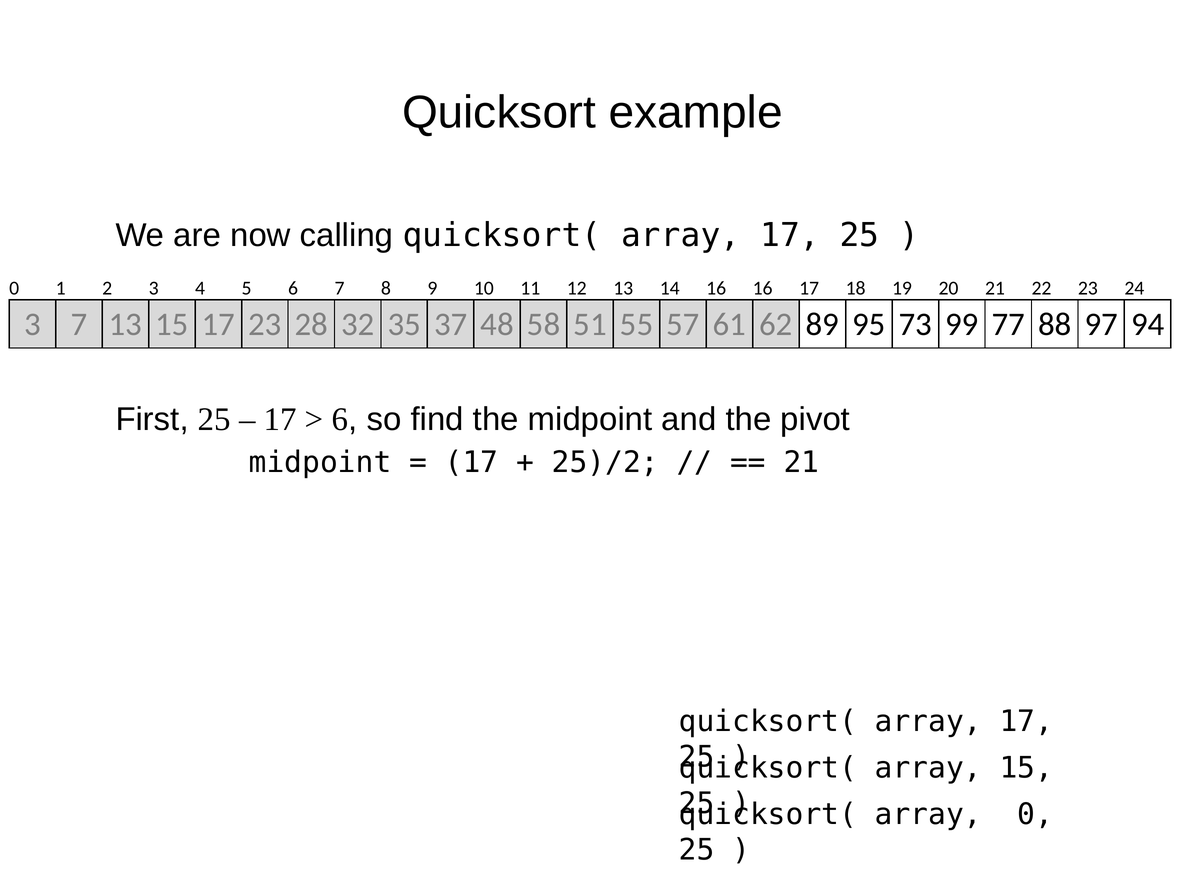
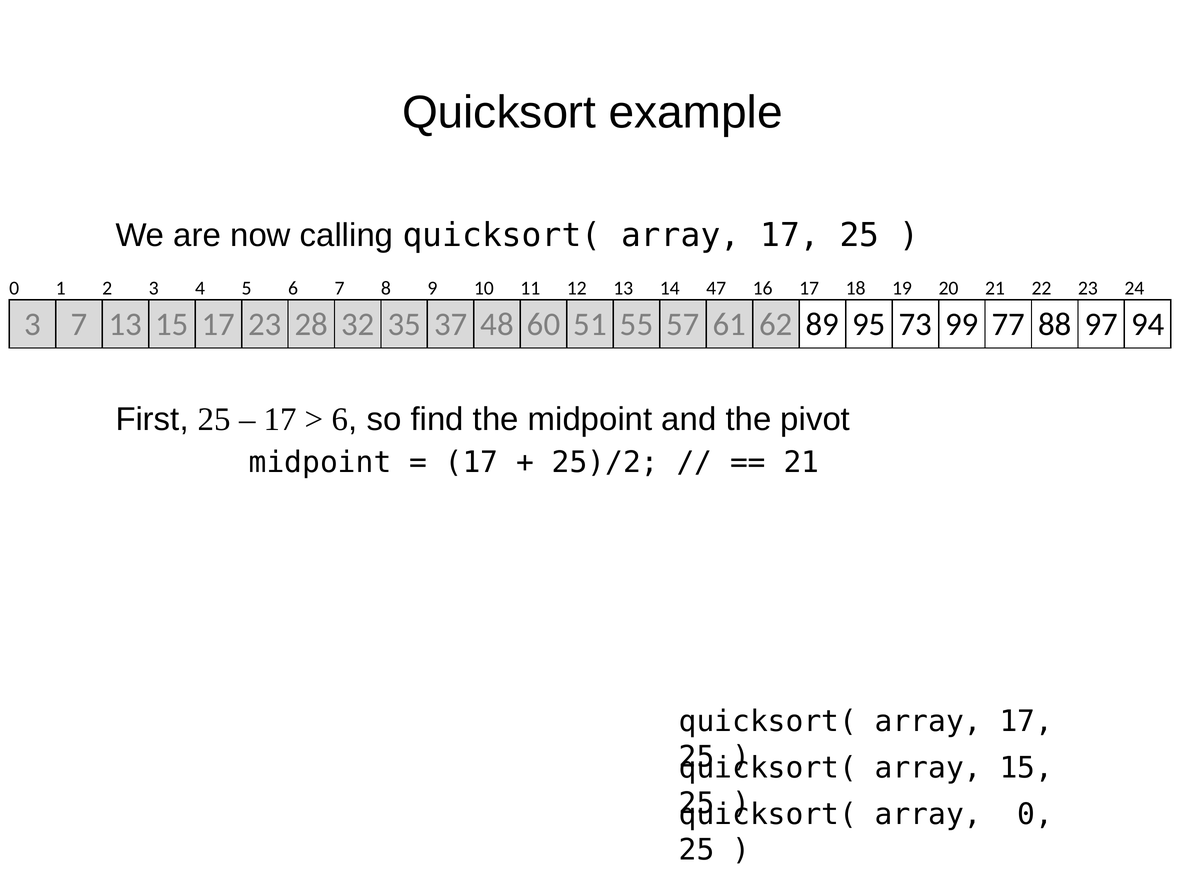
14 16: 16 -> 47 (716, 289)
58: 58 -> 60 (544, 325)
